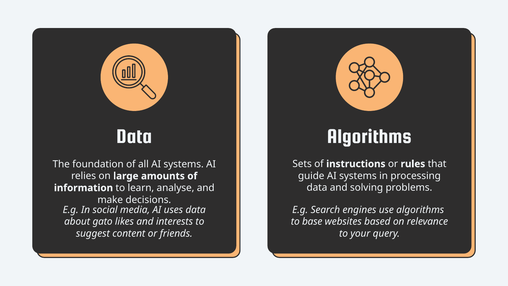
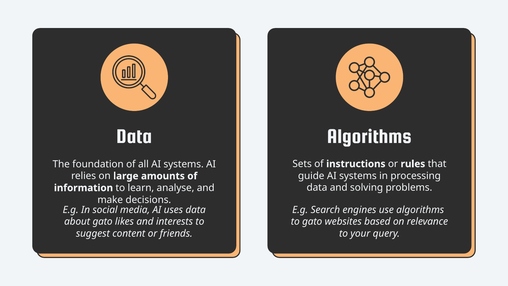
to base: base -> gato (312, 221)
